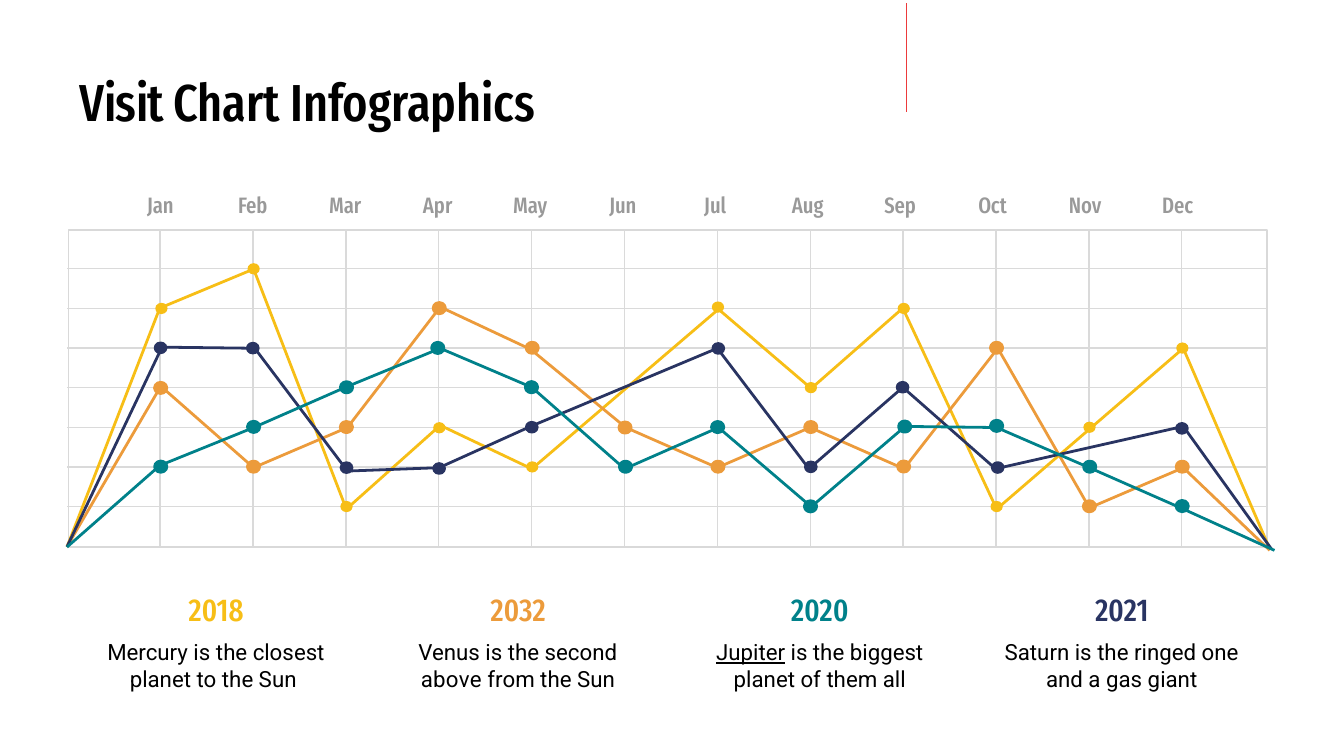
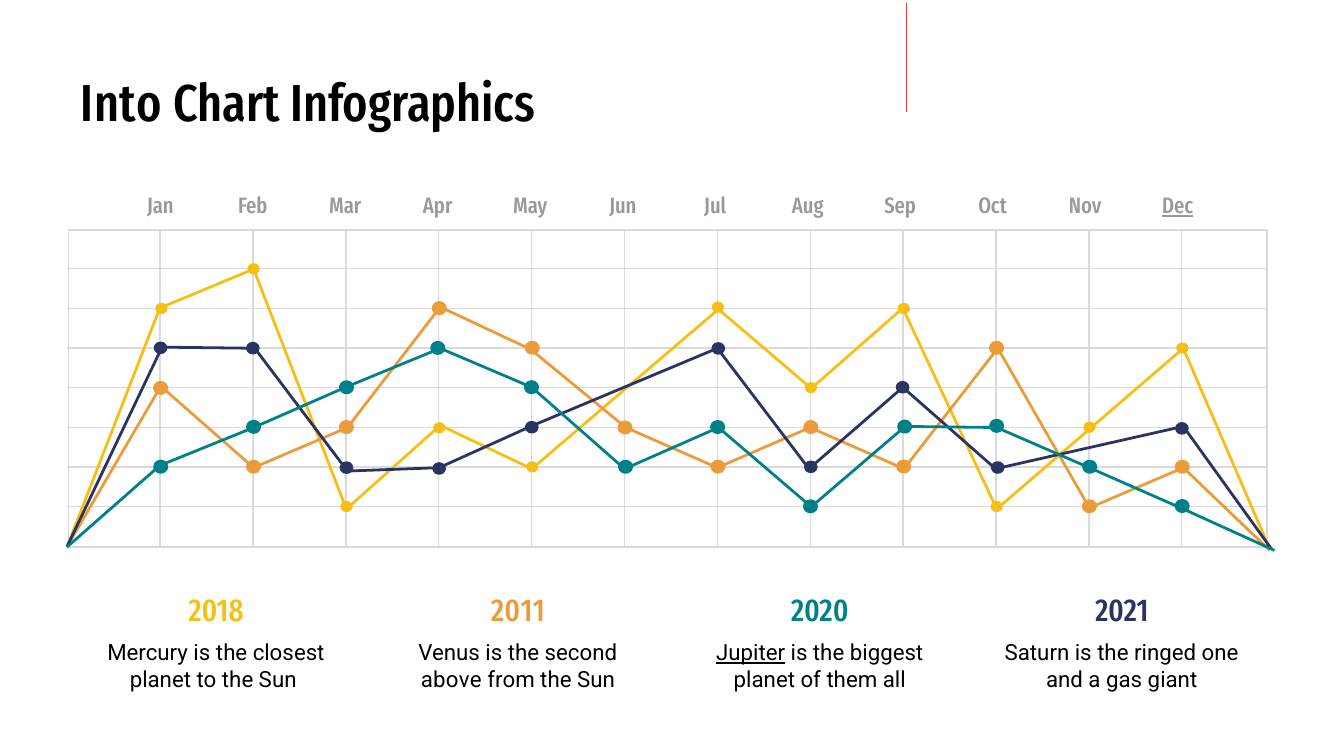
Visit: Visit -> Into (122, 104)
Dec underline: none -> present (1178, 206)
2032: 2032 -> 2011 (518, 611)
